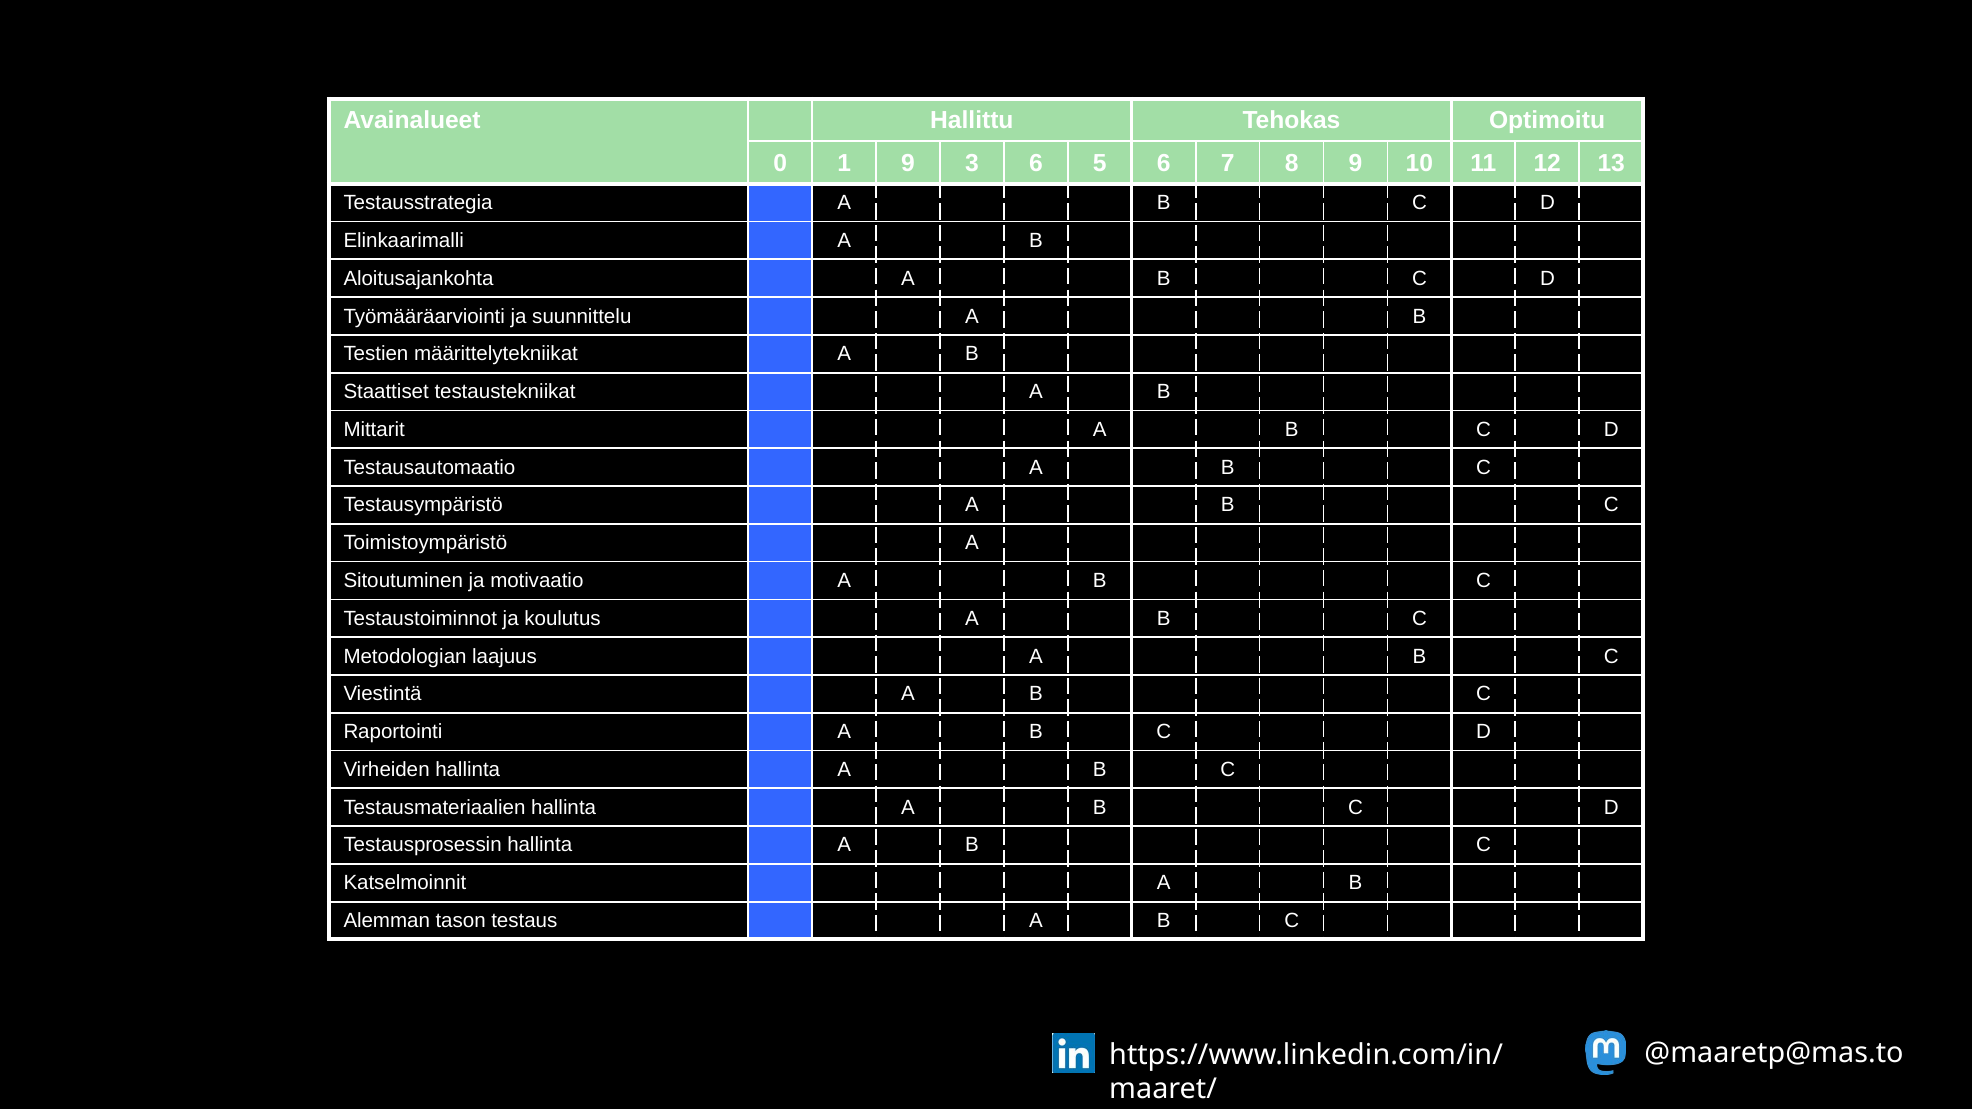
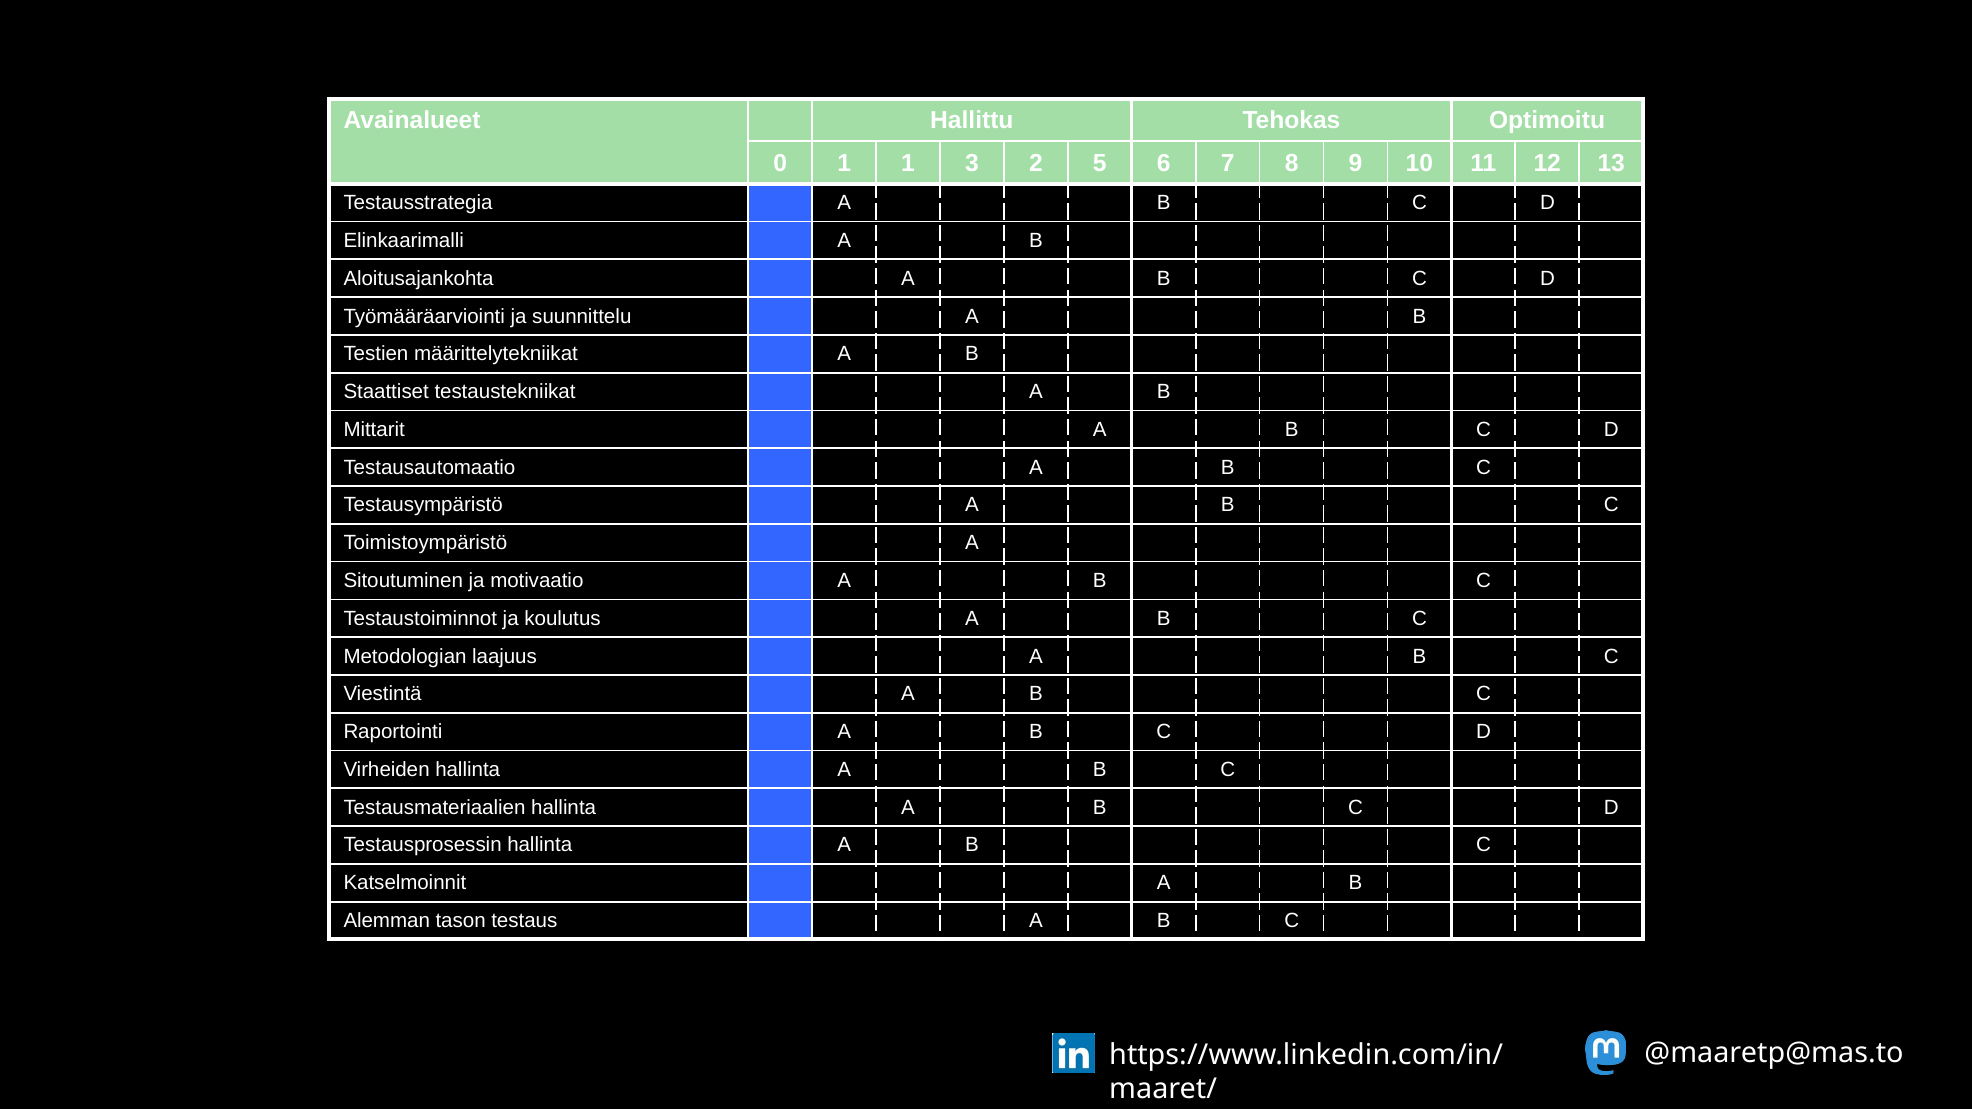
1 9: 9 -> 1 (908, 163)
3 6: 6 -> 2 (1036, 163)
